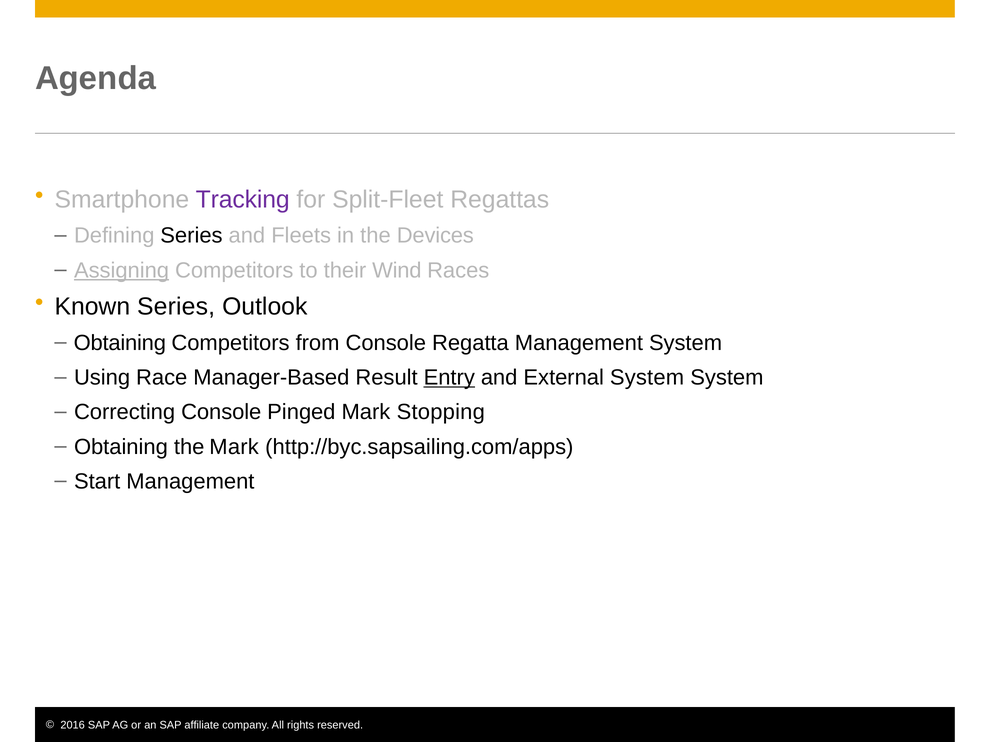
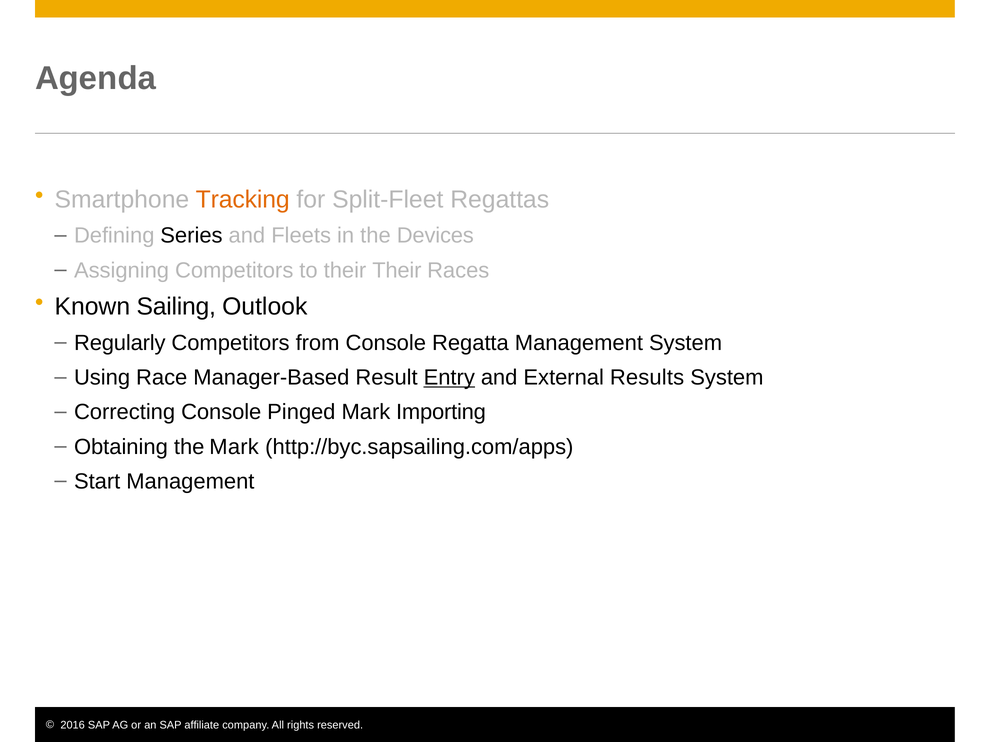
Tracking colour: purple -> orange (243, 200)
Assigning underline: present -> none (122, 271)
their Wind: Wind -> Their (397, 271)
Known Series: Series -> Sailing (176, 307)
Obtaining: Obtaining -> Regularly (120, 343)
External System: System -> Results (647, 378)
Stopping: Stopping -> Importing (441, 412)
